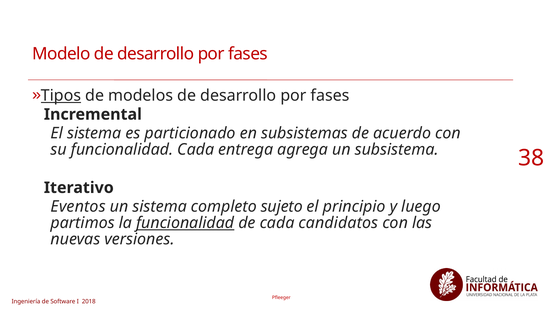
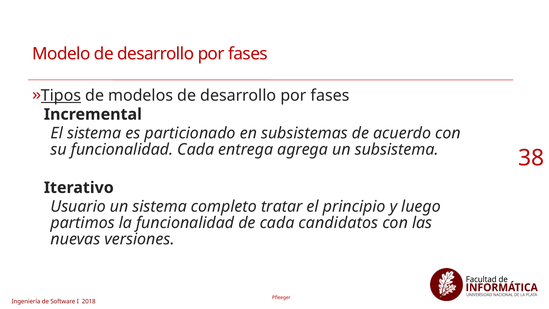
Eventos: Eventos -> Usuario (78, 206)
sujeto: sujeto -> tratar (282, 206)
funcionalidad underline: present -> none (185, 223)
